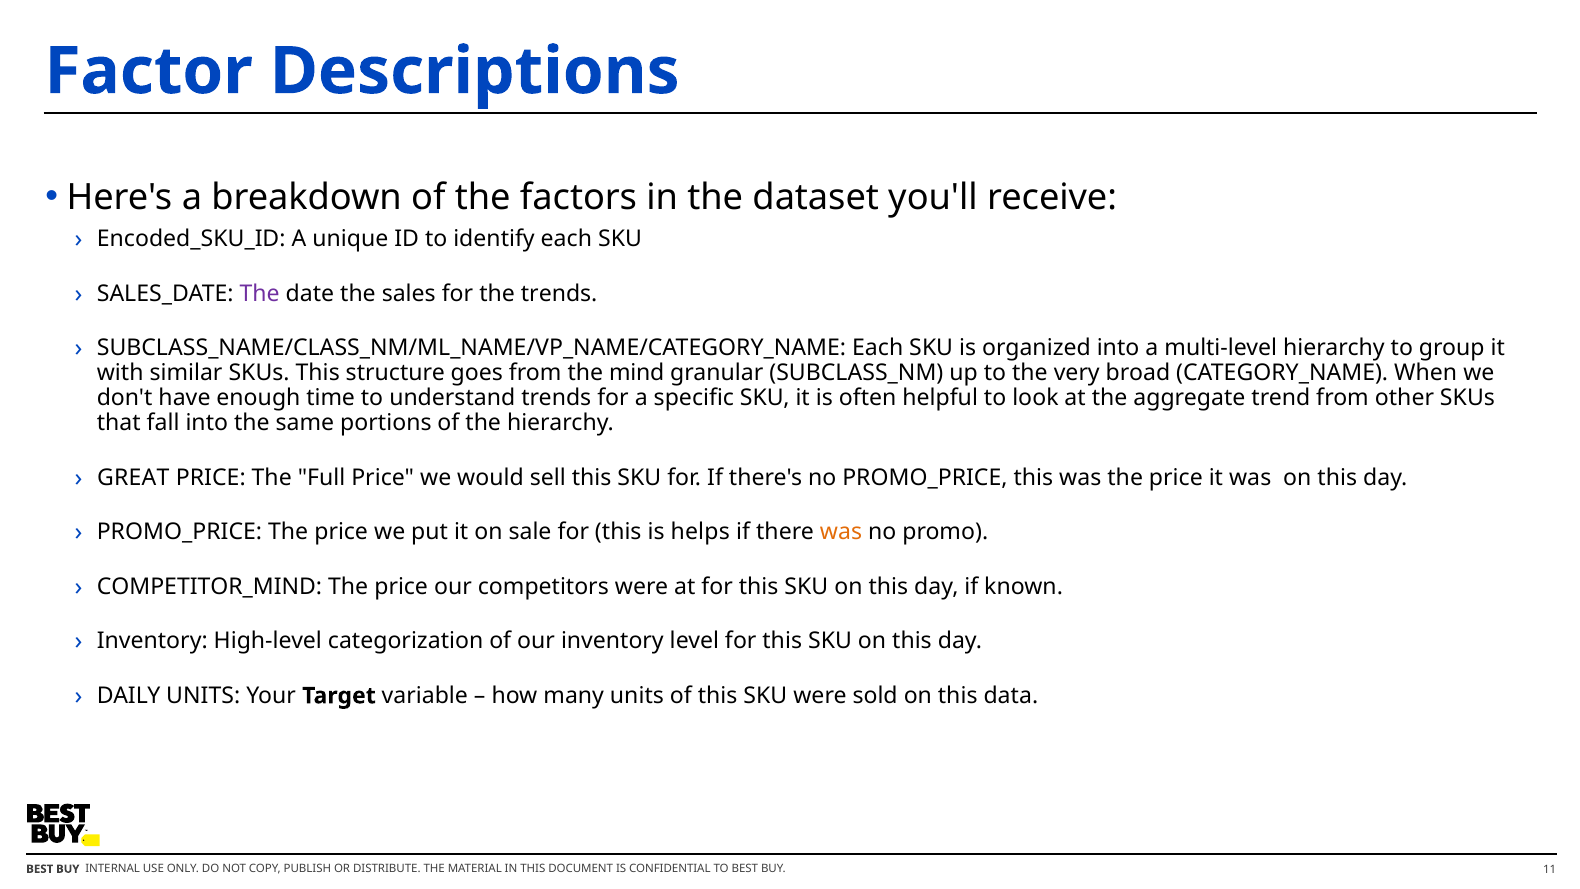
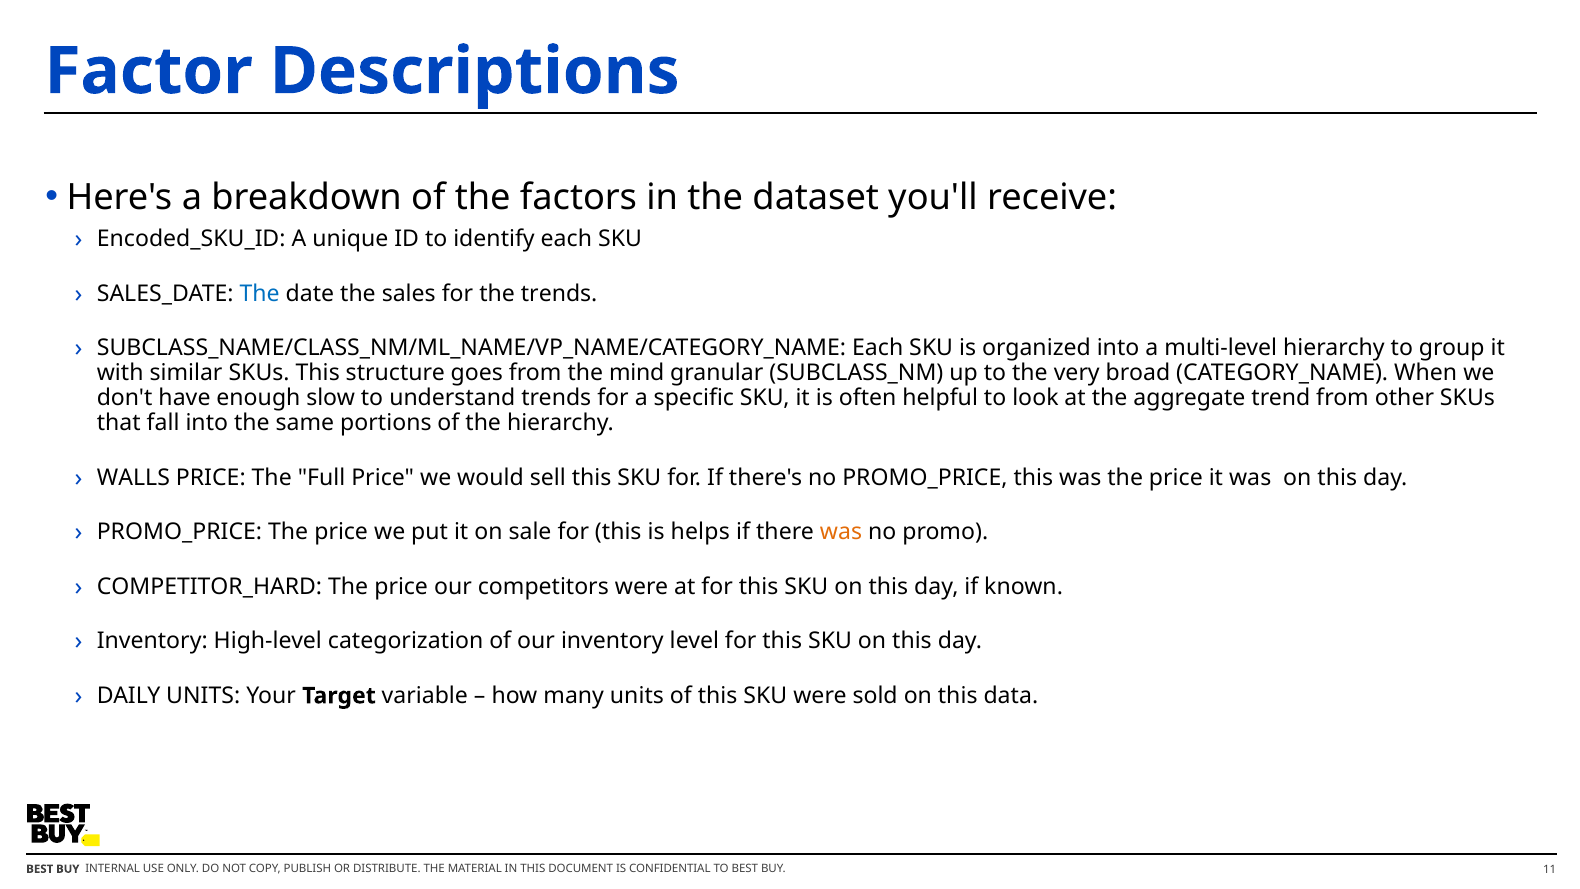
The colour: purple -> blue (260, 294)
time: time -> slow (331, 398)
GREAT: GREAT -> WALLS (133, 477)
COMPETITOR_MIND: COMPETITOR_MIND -> COMPETITOR_HARD (210, 586)
